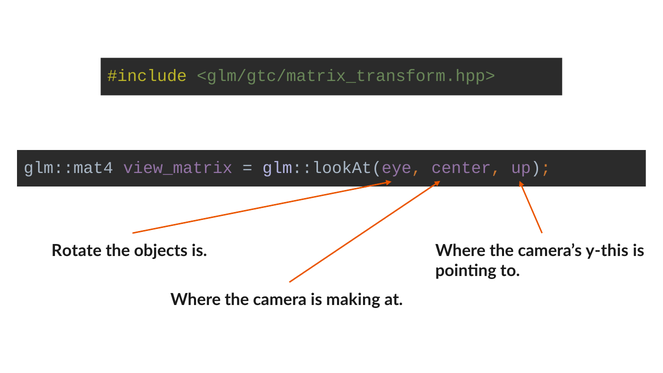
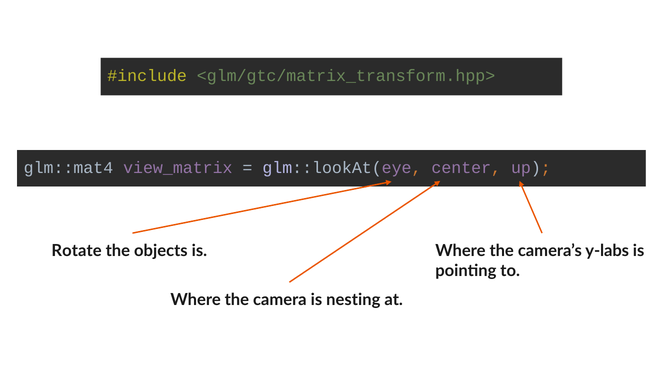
y-this: y-this -> y-labs (607, 251)
making: making -> nesting (353, 300)
